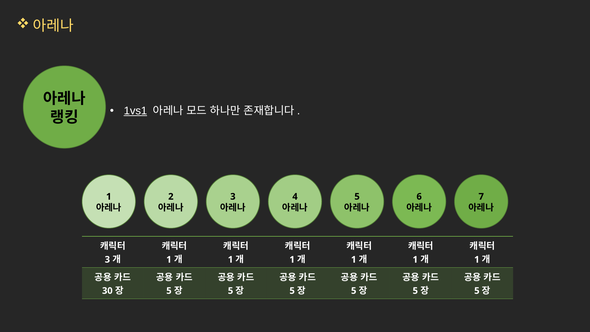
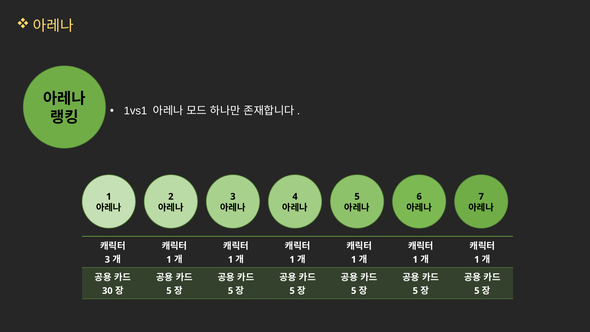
1vs1 underline: present -> none (135, 111)
